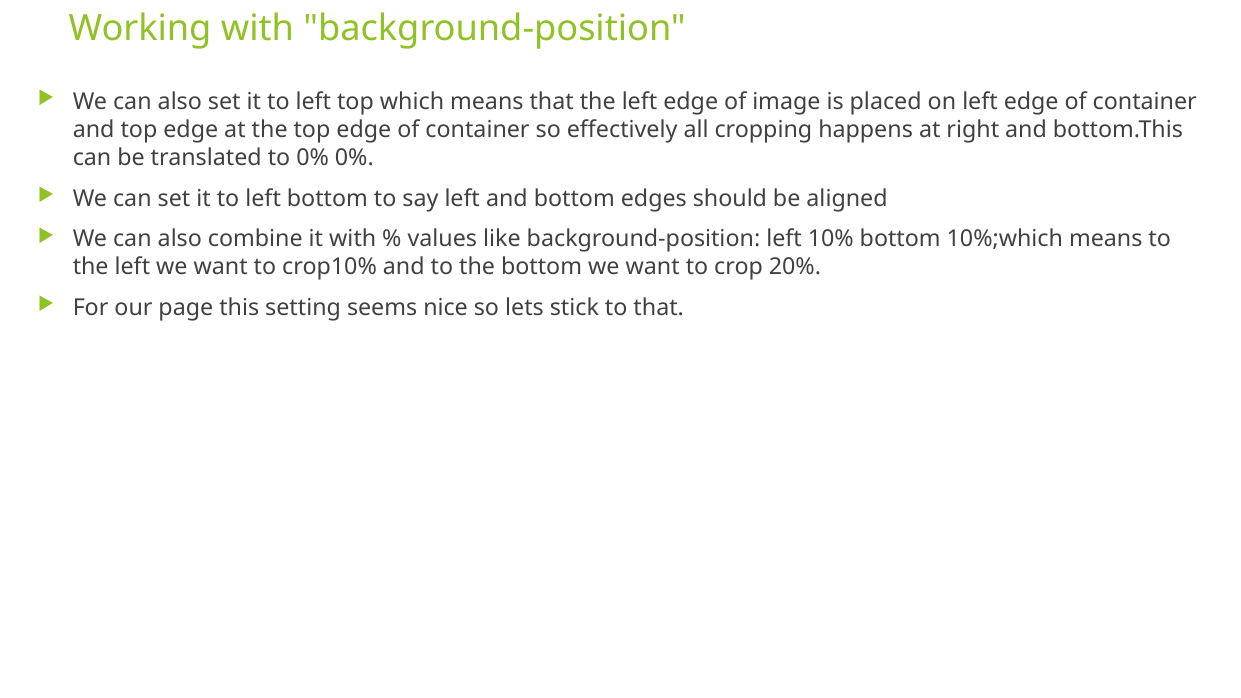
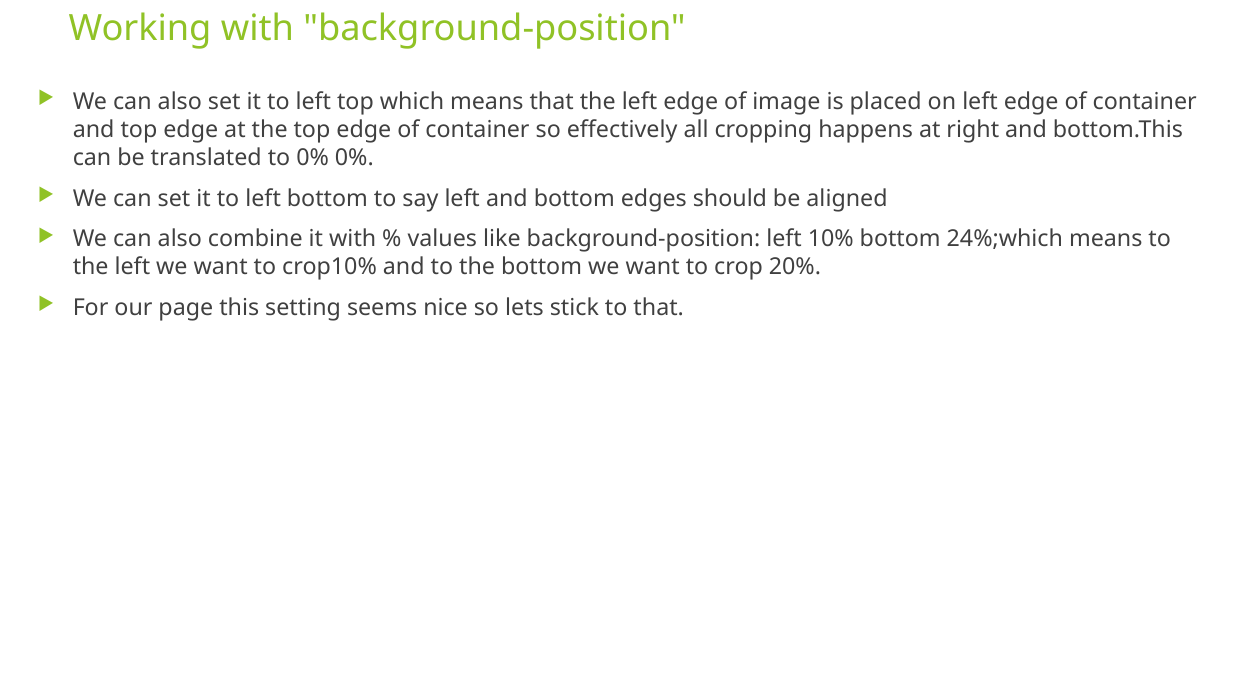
10%;which: 10%;which -> 24%;which (1005, 239)
